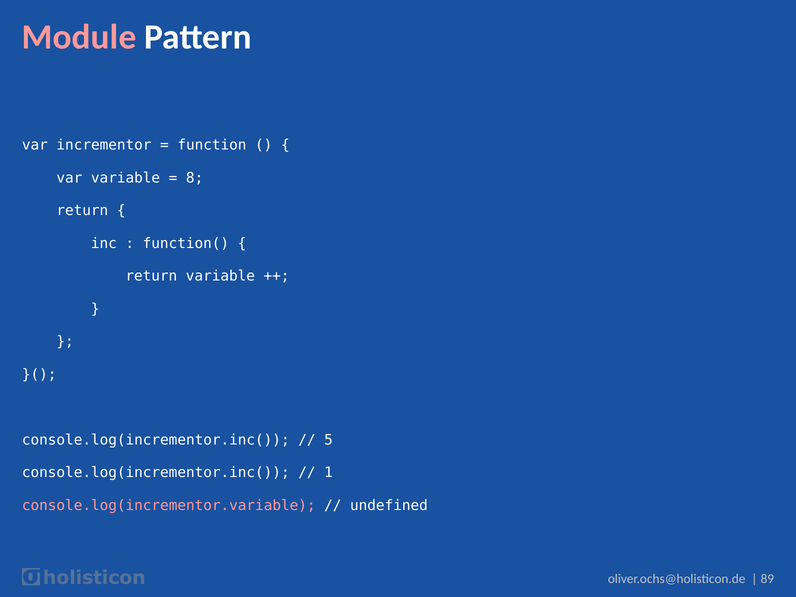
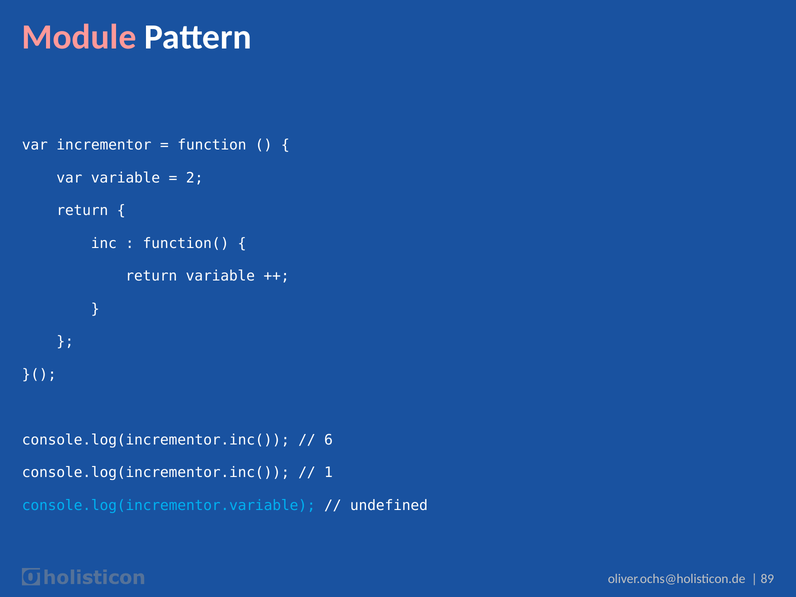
8: 8 -> 2 (195, 178)
5: 5 -> 6 (329, 440)
console.log(incrementor.variable colour: pink -> light blue (169, 505)
